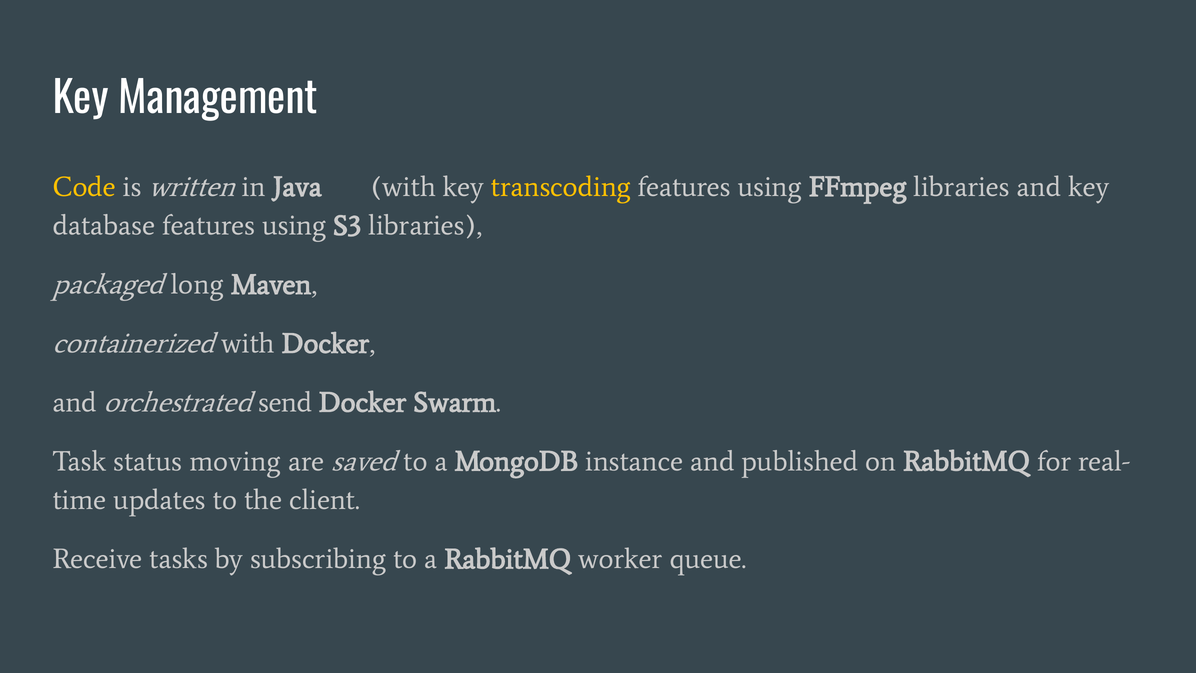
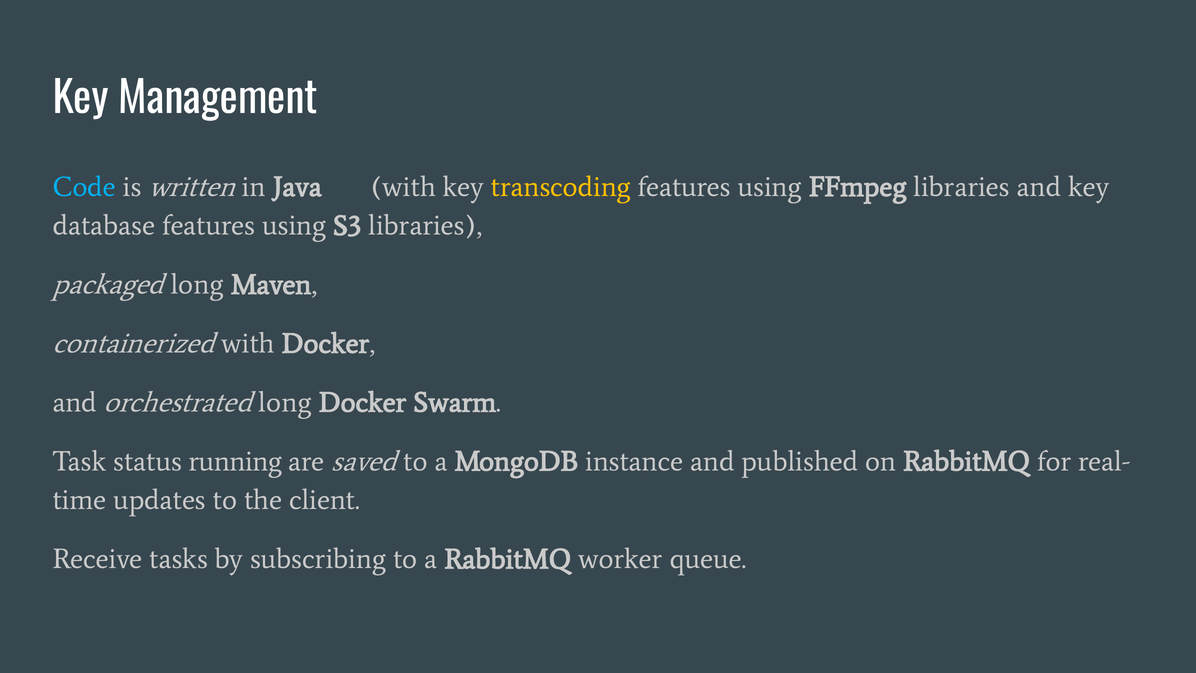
Code colour: yellow -> light blue (84, 187)
orchestrated send: send -> long (285, 402)
moving: moving -> running (235, 461)
